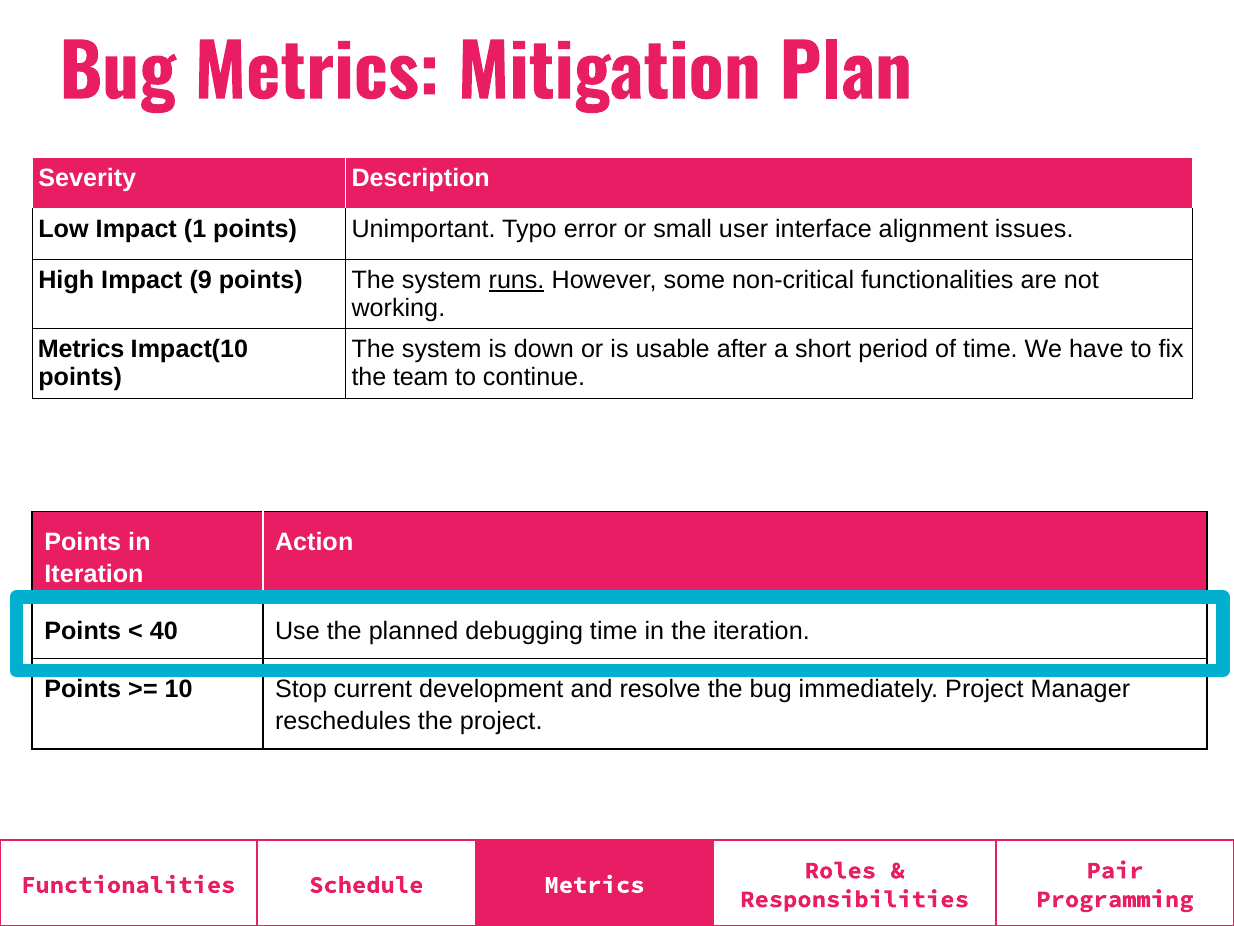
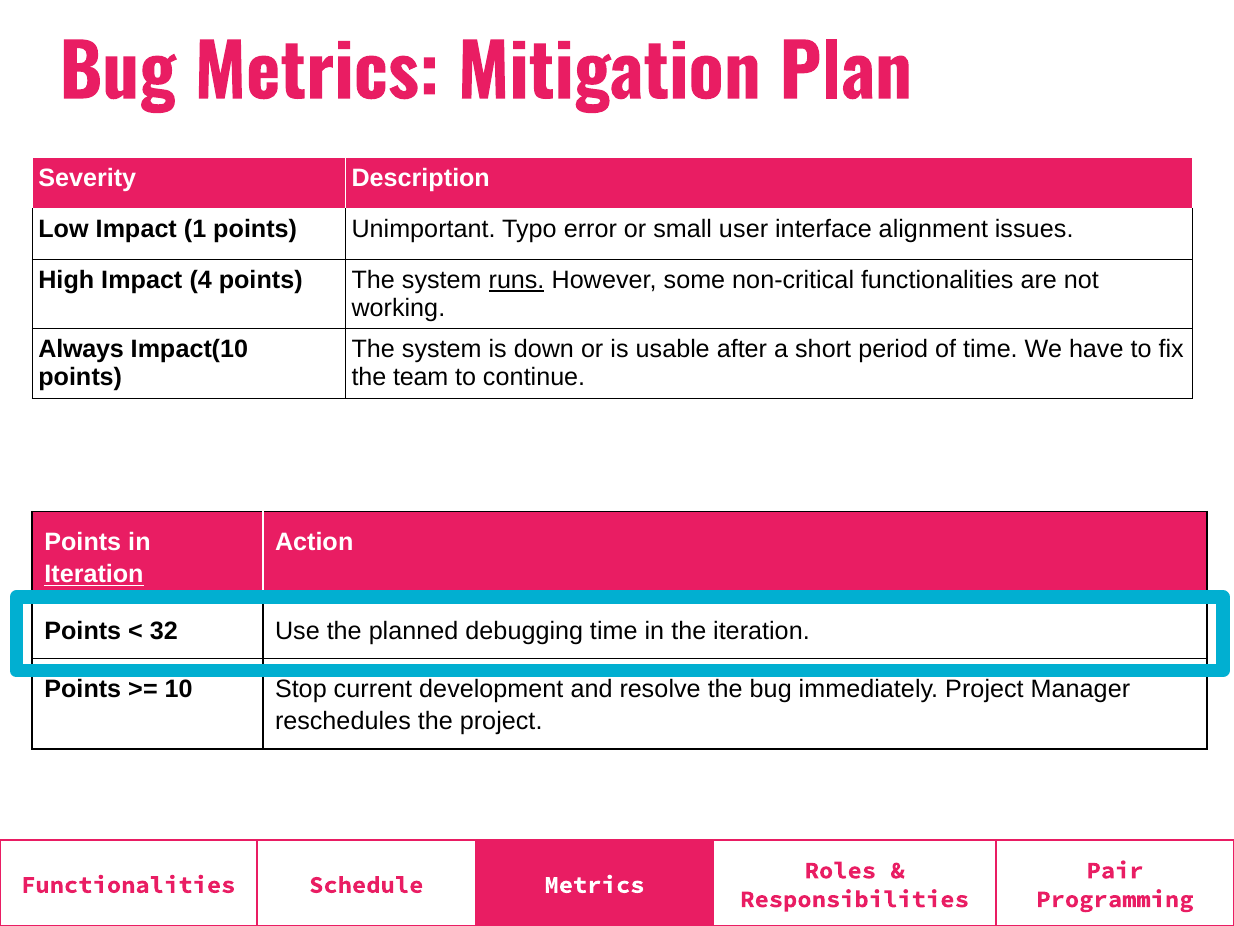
9: 9 -> 4 (201, 280)
Metrics: Metrics -> Always (81, 349)
Iteration underline: none -> present (94, 574)
40: 40 -> 32 (164, 631)
